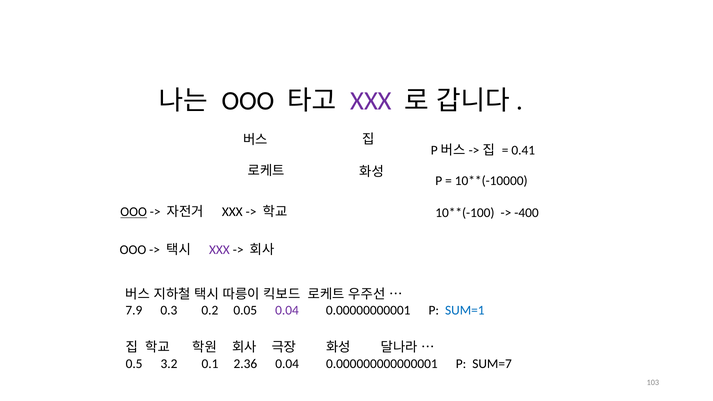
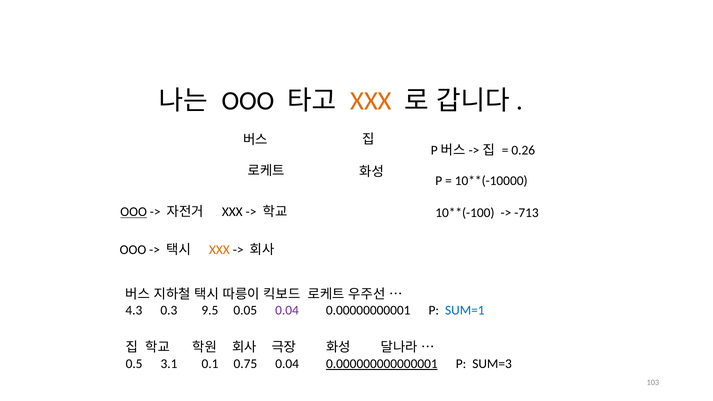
XXX colour: purple -> orange (371, 101)
0.41: 0.41 -> 0.26 (523, 150)
-400: -400 -> -713 (526, 213)
XXX colour: purple -> orange (219, 250)
7.9: 7.9 -> 4.3 (134, 310)
0.2: 0.2 -> 9.5 (210, 310)
3.2: 3.2 -> 3.1 (169, 364)
2.36: 2.36 -> 0.75 (245, 364)
0.000000000000001 underline: none -> present (382, 364)
SUM=7: SUM=7 -> SUM=3 (492, 364)
